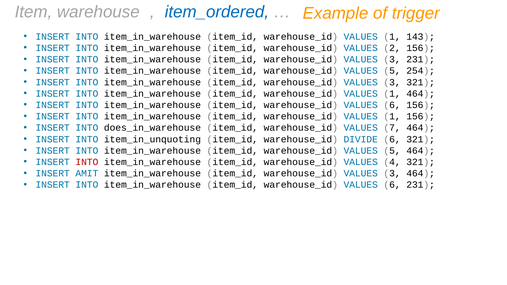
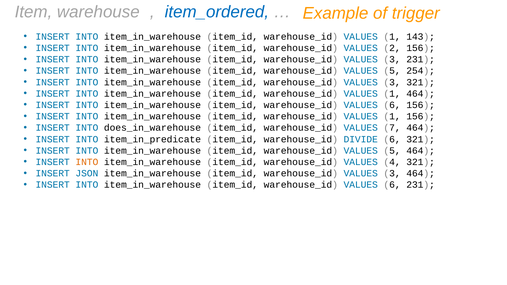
item_in_unquoting: item_in_unquoting -> item_in_predicate (152, 139)
INTO colour: red -> orange (87, 162)
AMIT: AMIT -> JSON (87, 174)
